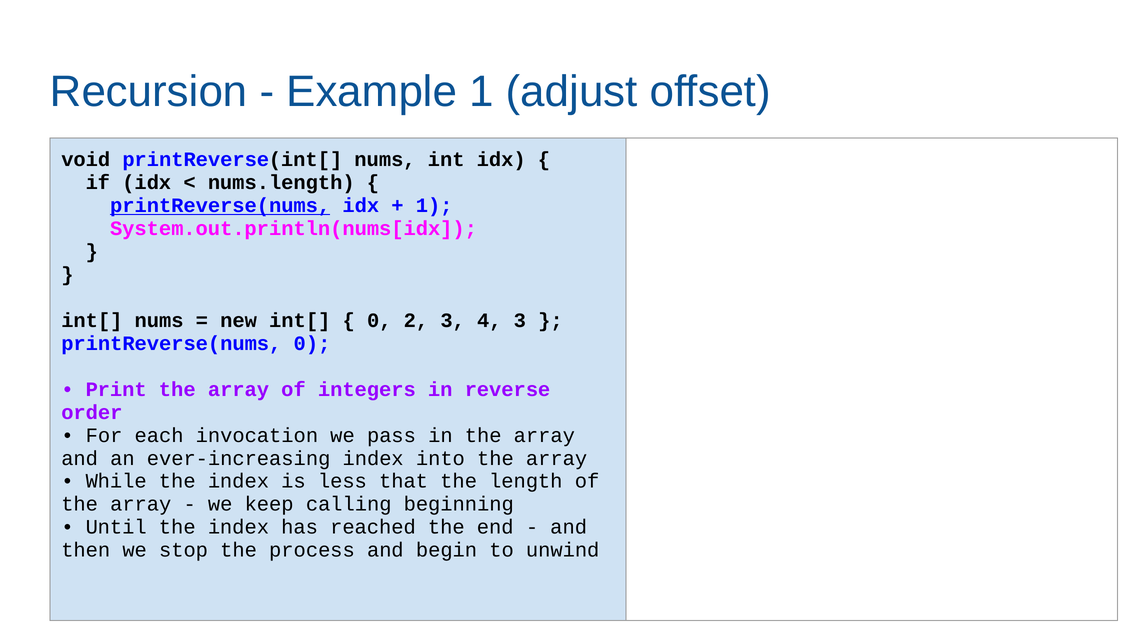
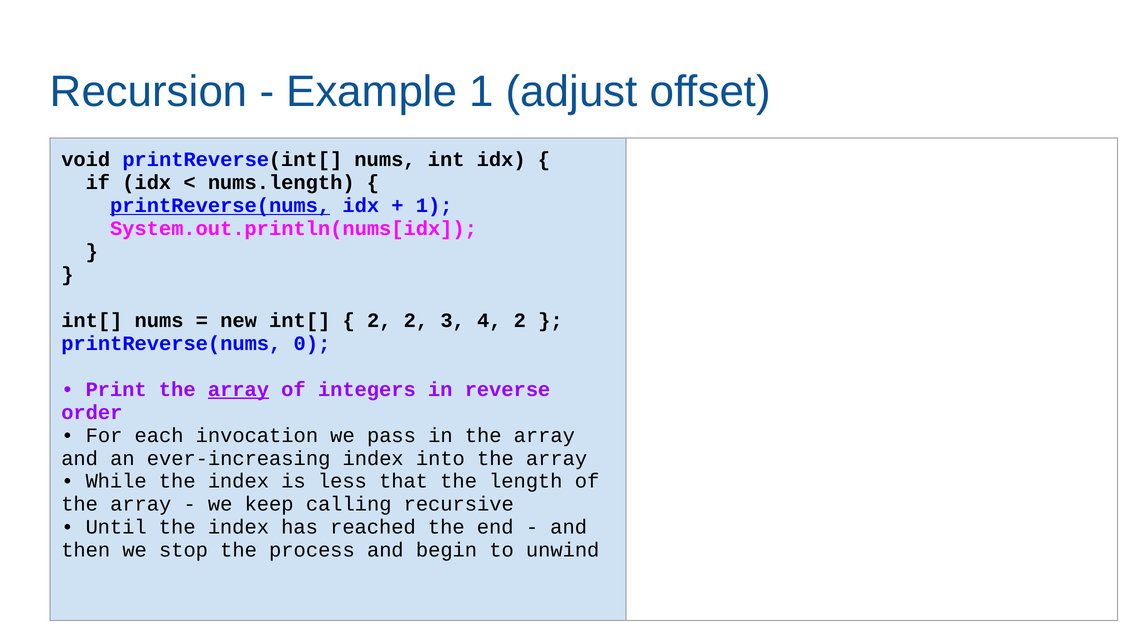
0: 0 -> 2 (379, 321)
4 3: 3 -> 2 (520, 321)
array underline: none -> present (238, 390)
beginning: beginning -> recursive (459, 504)
